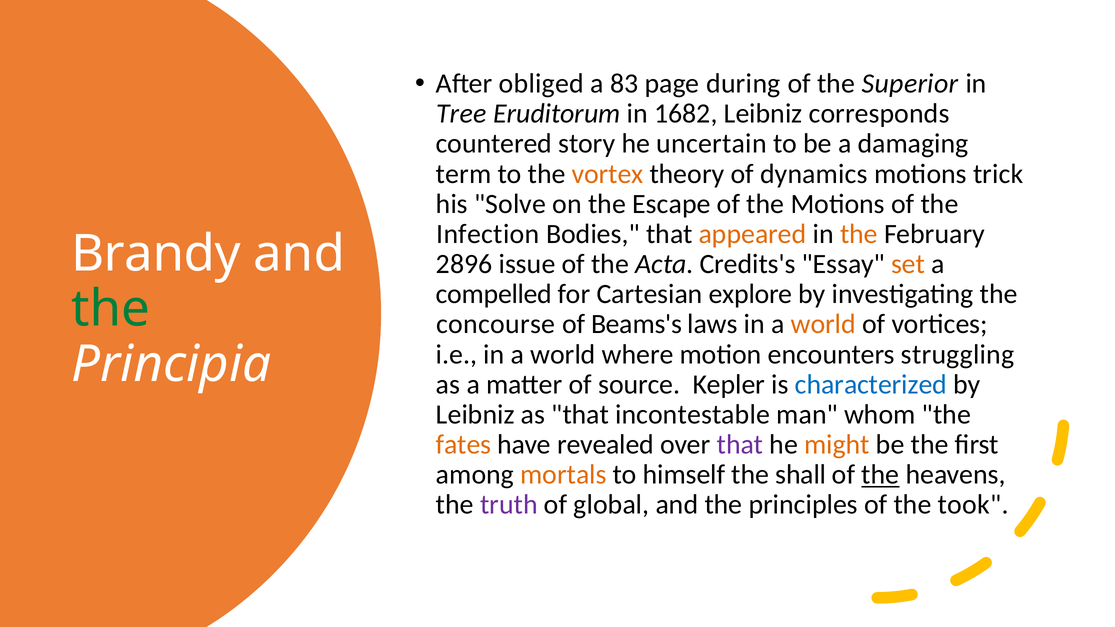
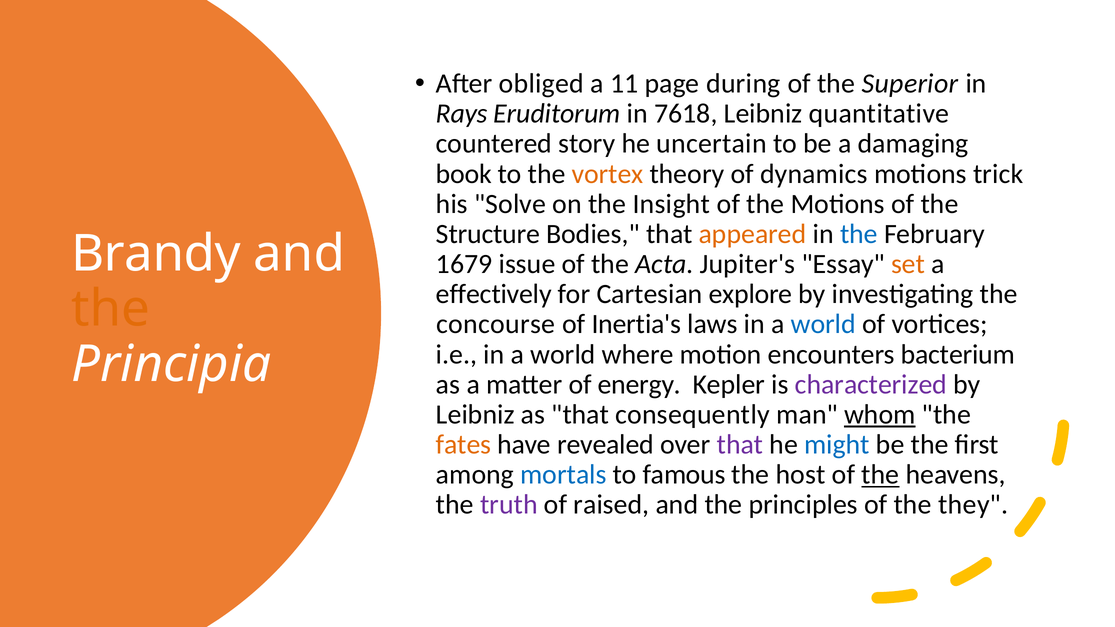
83: 83 -> 11 (624, 84)
Tree: Tree -> Rays (462, 114)
1682: 1682 -> 7618 (686, 114)
corresponds: corresponds -> quantitative (879, 114)
term: term -> book (464, 174)
Escape: Escape -> Insight (671, 204)
Infection: Infection -> Structure (488, 234)
the colour: orange -> blue (859, 234)
2896: 2896 -> 1679 (464, 264)
Credits's: Credits's -> Jupiter's (747, 264)
compelled: compelled -> effectively (494, 294)
the colour: green -> orange (111, 309)
Beams's: Beams's -> Inertia's (636, 324)
world colour: orange -> blue (823, 324)
struggling: struggling -> bacterium (958, 354)
source: source -> energy (639, 385)
characterized colour: blue -> purple (871, 385)
incontestable: incontestable -> consequently (692, 415)
whom underline: none -> present (880, 415)
might colour: orange -> blue (837, 445)
mortals colour: orange -> blue (563, 475)
himself: himself -> famous (684, 475)
shall: shall -> host (801, 475)
global: global -> raised (611, 505)
took: took -> they (973, 505)
